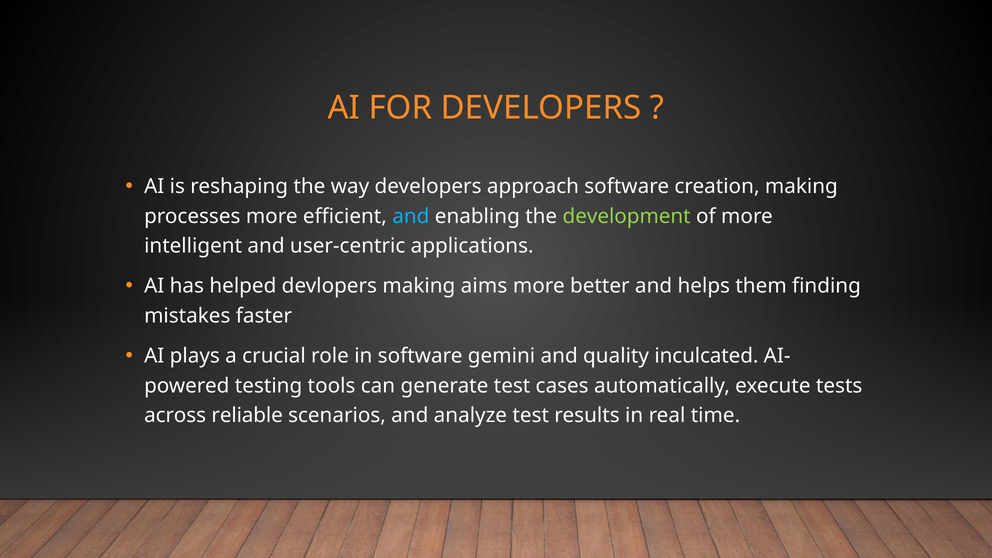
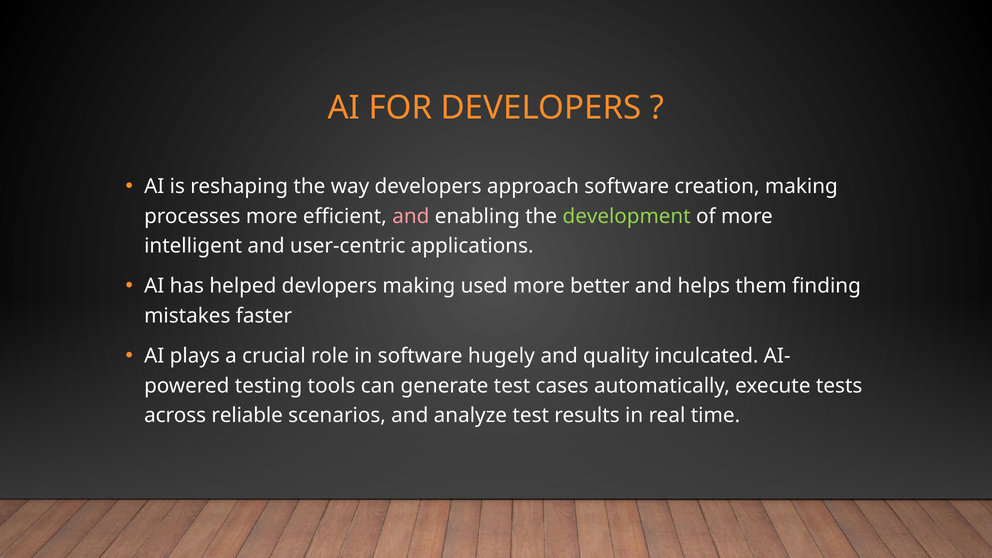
and colour: light blue -> pink (411, 216)
aims: aims -> used (484, 286)
gemini: gemini -> hugely (501, 356)
